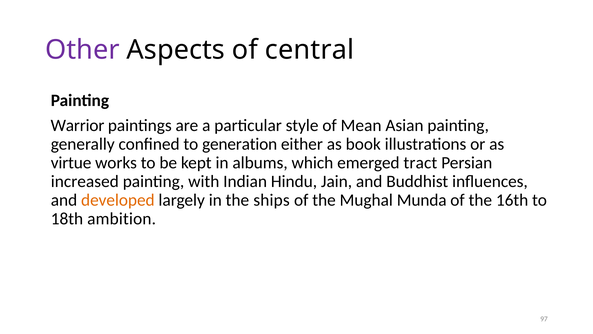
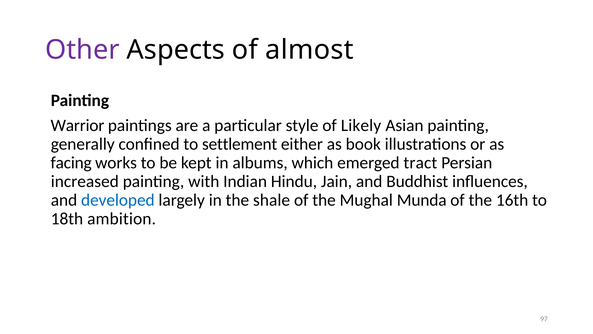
central: central -> almost (309, 50)
Mean: Mean -> Likely (361, 125)
generation: generation -> settlement (240, 144)
virtue: virtue -> facing (71, 162)
developed colour: orange -> blue (118, 200)
ships: ships -> shale (272, 200)
